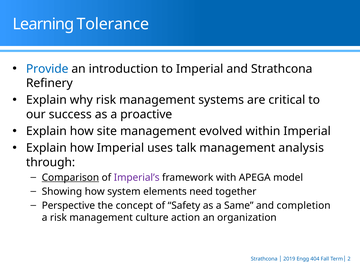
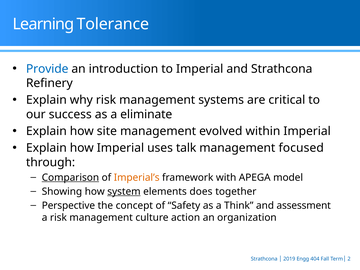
proactive: proactive -> eliminate (146, 114)
analysis: analysis -> focused (301, 148)
Imperial’s colour: purple -> orange (137, 177)
system underline: none -> present (124, 191)
need: need -> does (201, 191)
Same: Same -> Think (239, 206)
completion: completion -> assessment (304, 206)
